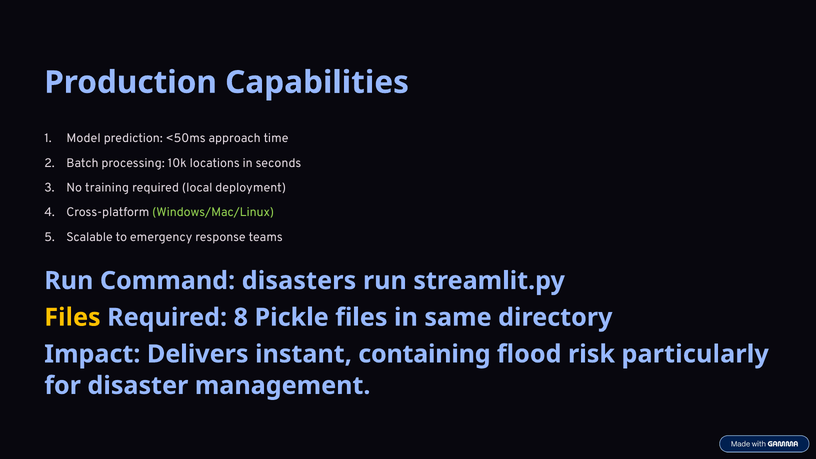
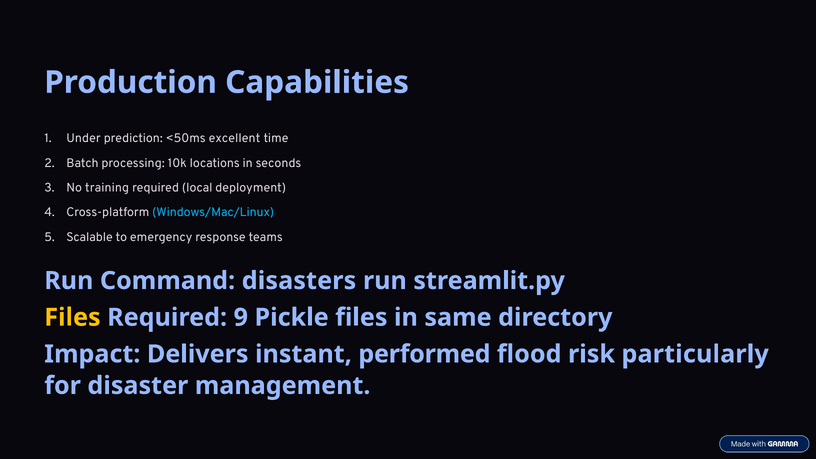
Model: Model -> Under (84, 138)
approach: approach -> excellent (235, 138)
Windows/Mac/Linux colour: light green -> light blue (213, 212)
8: 8 -> 9 (241, 317)
containing: containing -> performed (424, 354)
